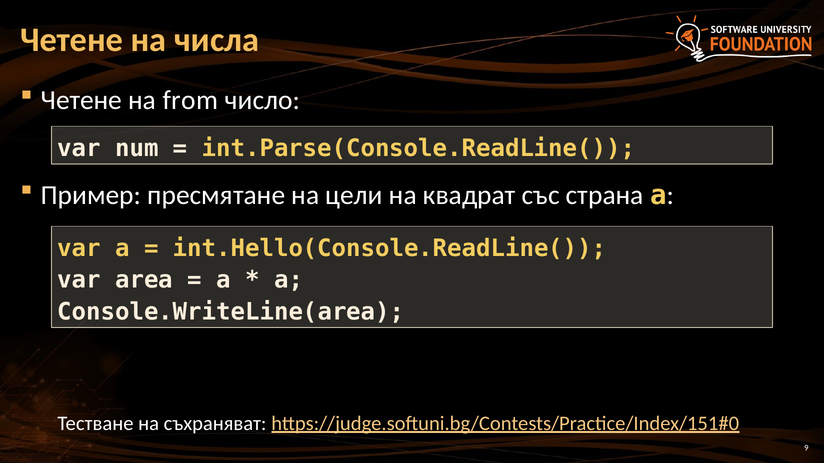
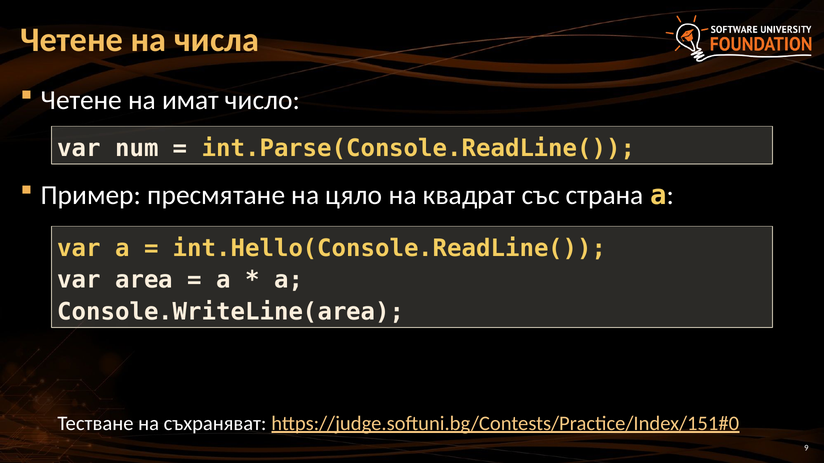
from: from -> имат (191, 100)
цели: цели -> цяло (354, 195)
